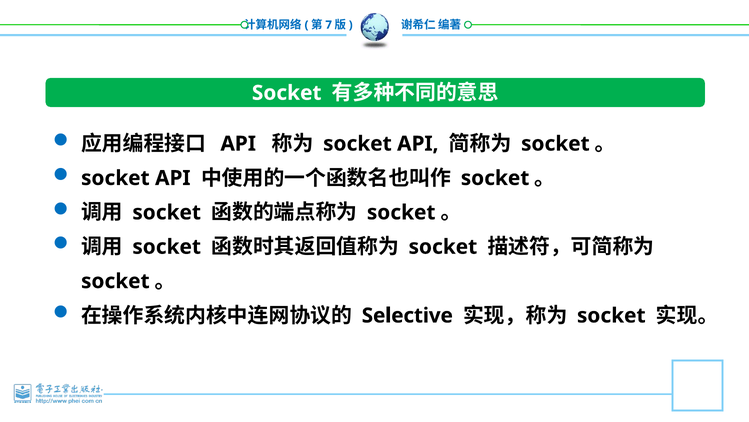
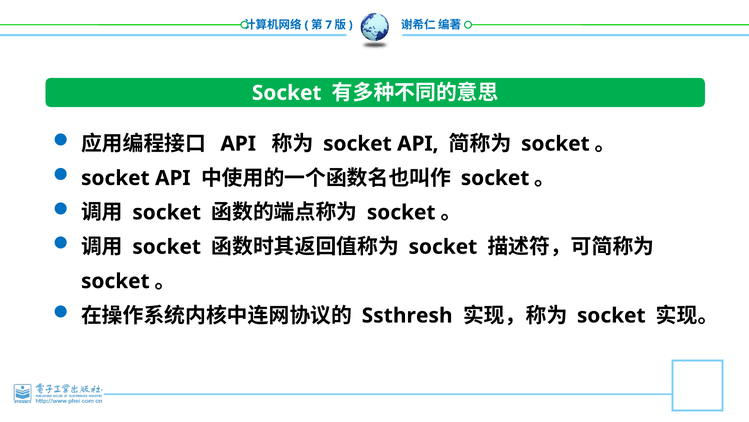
Selective: Selective -> Ssthresh (407, 315)
